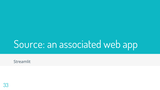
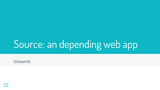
associated: associated -> depending (80, 44)
